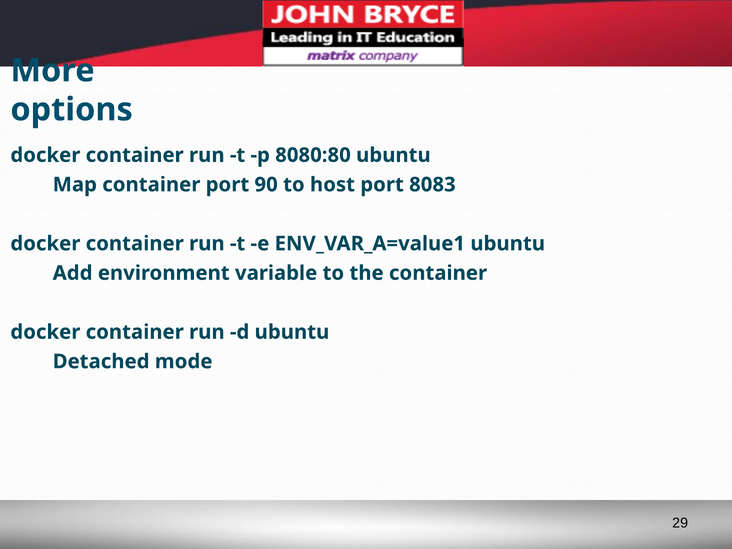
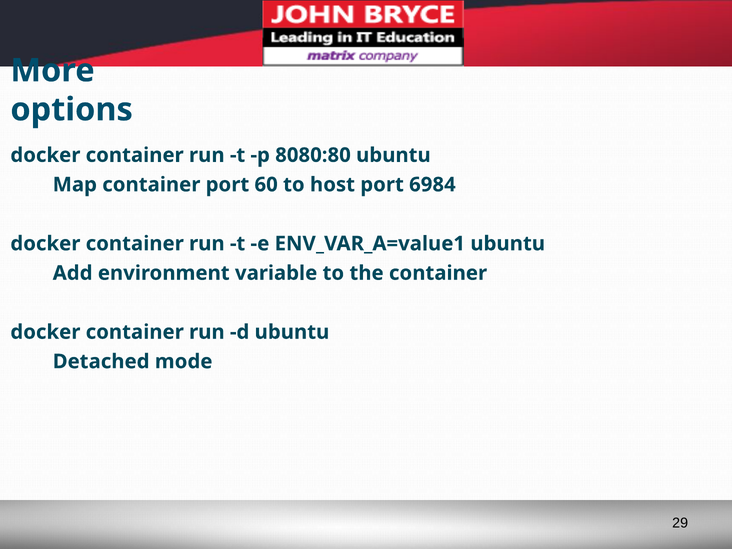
90: 90 -> 60 (266, 185)
8083: 8083 -> 6984 (432, 185)
